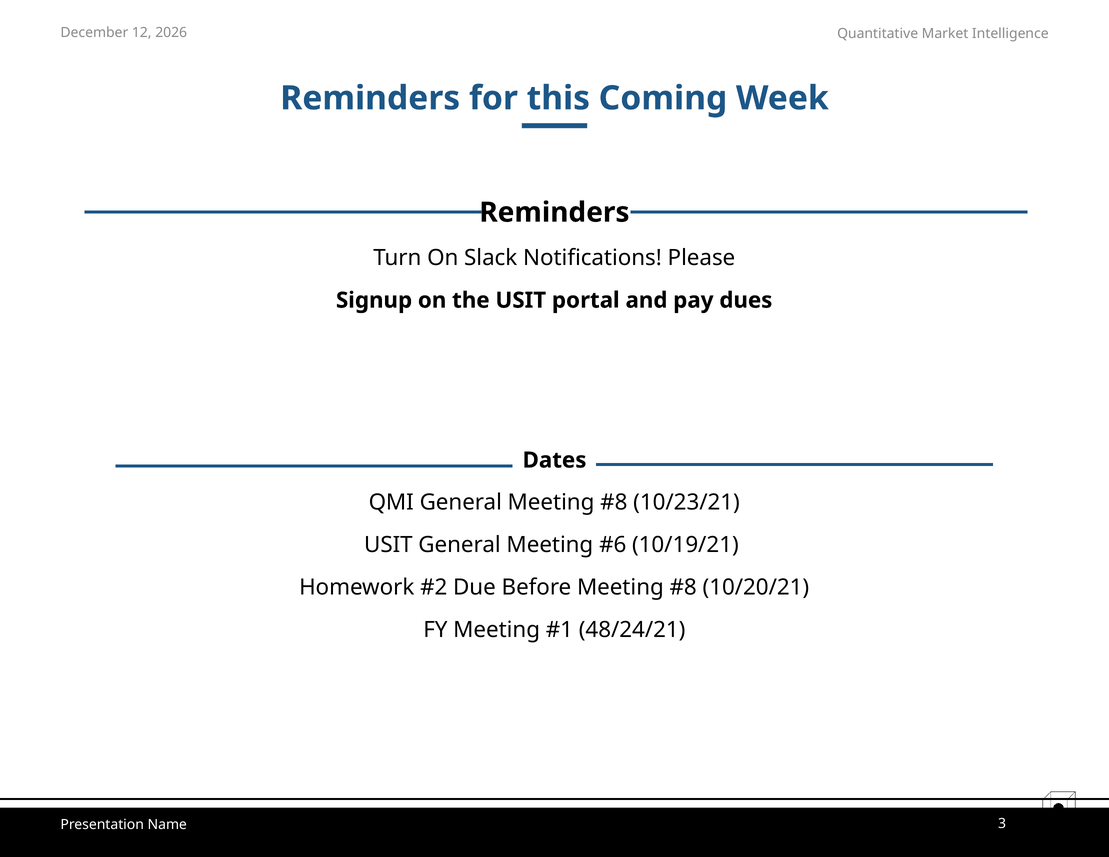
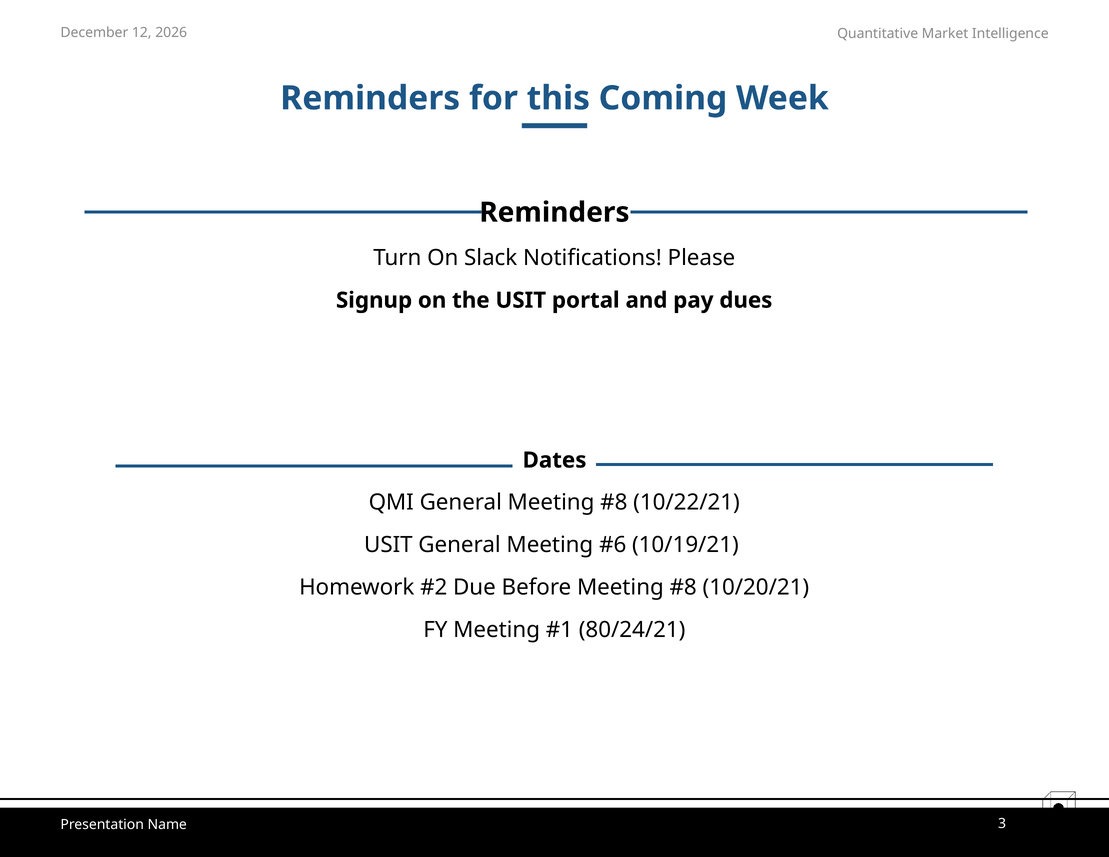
10/23/21: 10/23/21 -> 10/22/21 (687, 503)
48/24/21: 48/24/21 -> 80/24/21 (632, 630)
